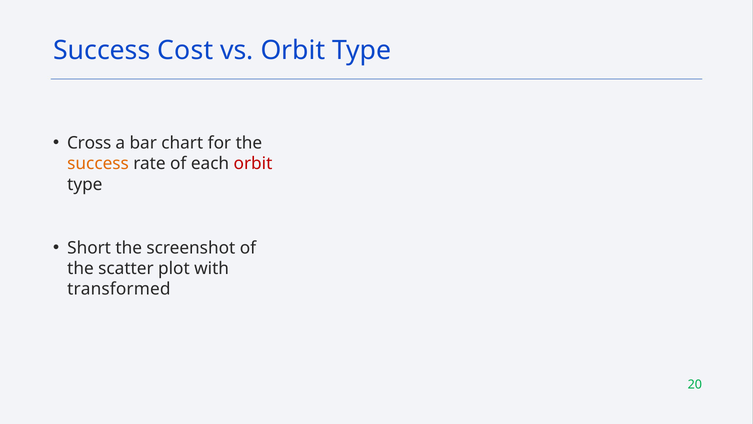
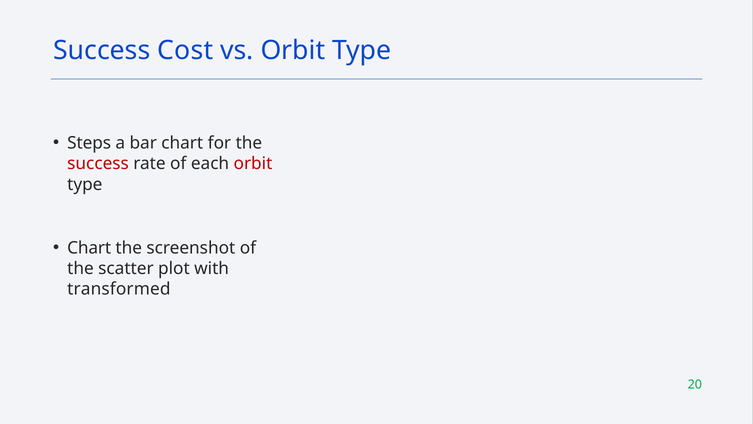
Cross: Cross -> Steps (89, 143)
success colour: orange -> red (98, 164)
Short: Short -> Chart (89, 248)
